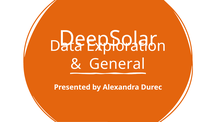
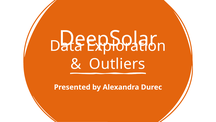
General: General -> Outliers (117, 64)
